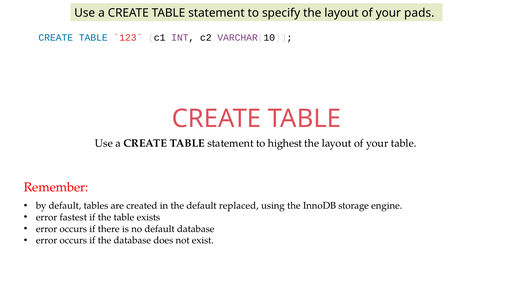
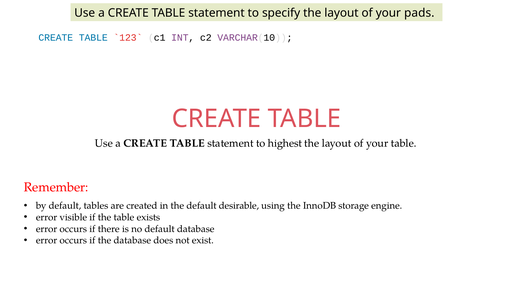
replaced: replaced -> desirable (239, 205)
fastest: fastest -> visible (73, 217)
